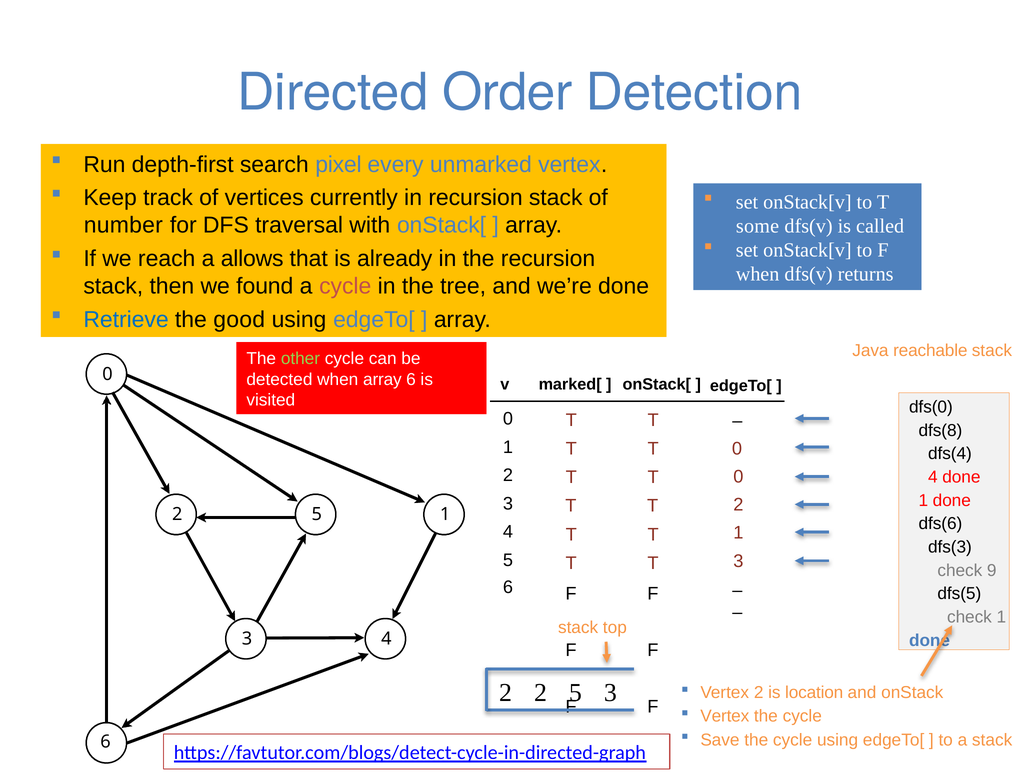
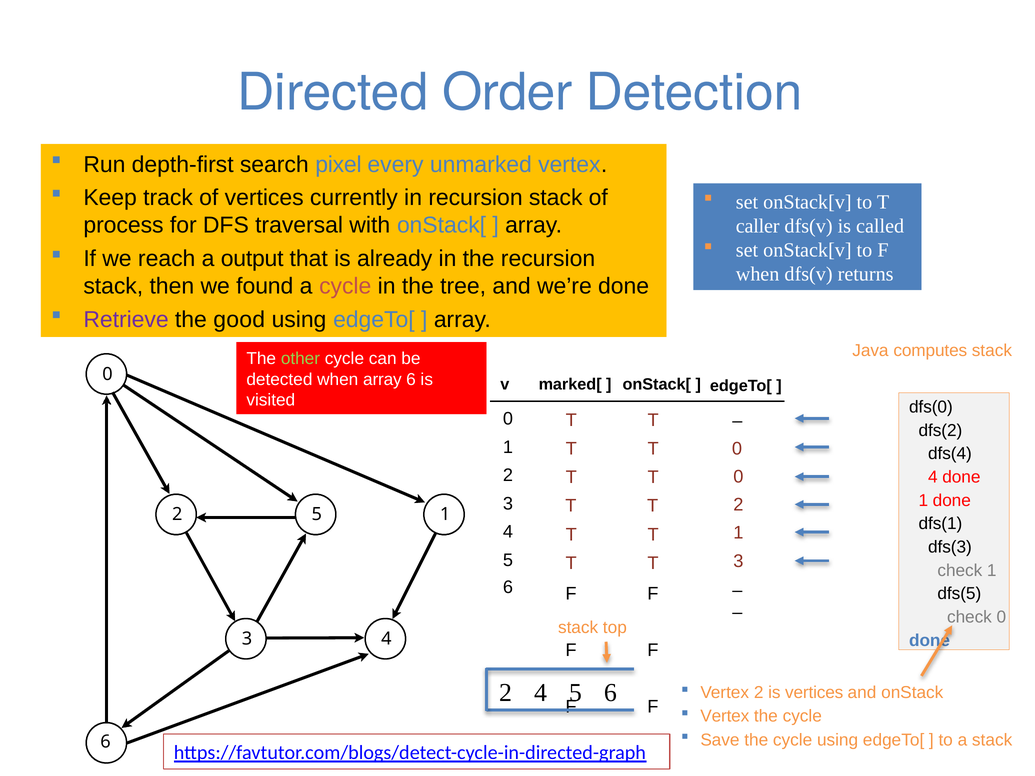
number: number -> process (124, 225)
some: some -> caller (758, 226)
allows: allows -> output (252, 259)
Retrieve colour: blue -> purple (126, 320)
reachable: reachable -> computes (930, 351)
dfs(8: dfs(8 -> dfs(2 (940, 431)
dfs(6: dfs(6 -> dfs(1 (940, 524)
check 9: 9 -> 1 (992, 571)
check 1: 1 -> 0 (1001, 617)
2 2: 2 -> 4 (540, 693)
3: 3 -> 6 (610, 693)
is location: location -> vertices (814, 693)
